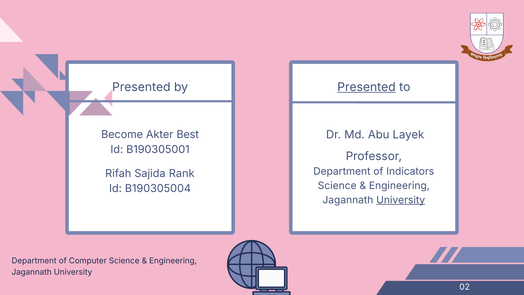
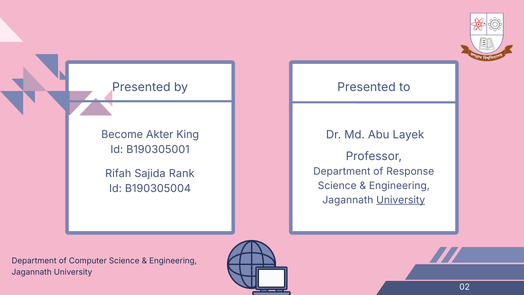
Presented underline: present -> none (366, 87)
Best: Best -> King (188, 134)
Indicators: Indicators -> Response (410, 171)
